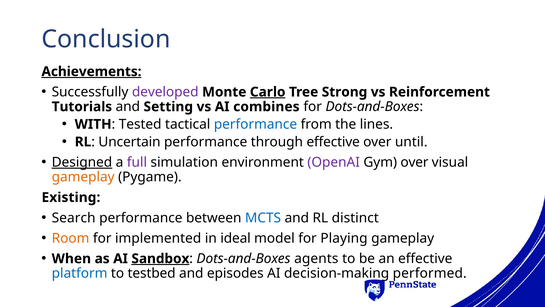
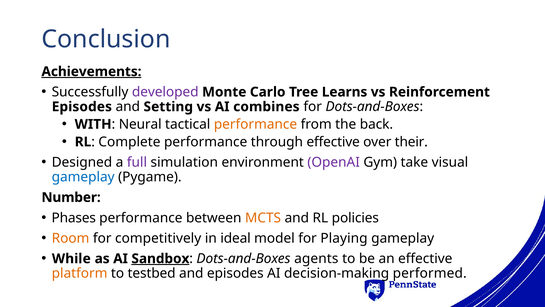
Carlo underline: present -> none (268, 92)
Strong: Strong -> Learns (345, 92)
Tutorials: Tutorials -> Episodes (82, 107)
Tested: Tested -> Neural (140, 124)
performance colour: blue -> orange (255, 124)
lines: lines -> back (376, 124)
Uncertain: Uncertain -> Complete (129, 142)
until: until -> their (411, 142)
Designed underline: present -> none (82, 162)
Gym over: over -> take (414, 162)
gameplay colour: orange -> blue (83, 177)
Existing: Existing -> Number (71, 197)
Search: Search -> Phases (74, 218)
MCTS colour: blue -> orange (263, 218)
distinct: distinct -> policies (355, 218)
implemented: implemented -> competitively (158, 238)
When: When -> While (71, 258)
platform colour: blue -> orange (80, 273)
